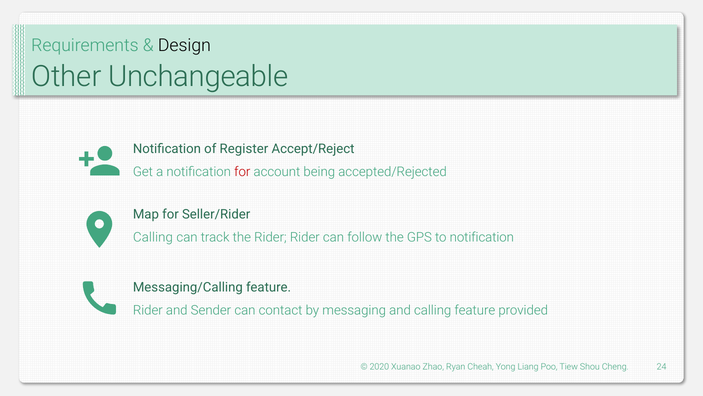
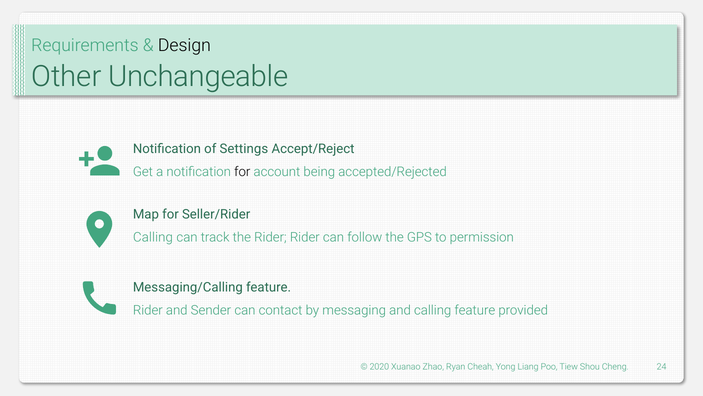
Register: Register -> Settings (244, 149)
for colour: red -> black (242, 172)
to notification: notification -> permission (482, 237)
